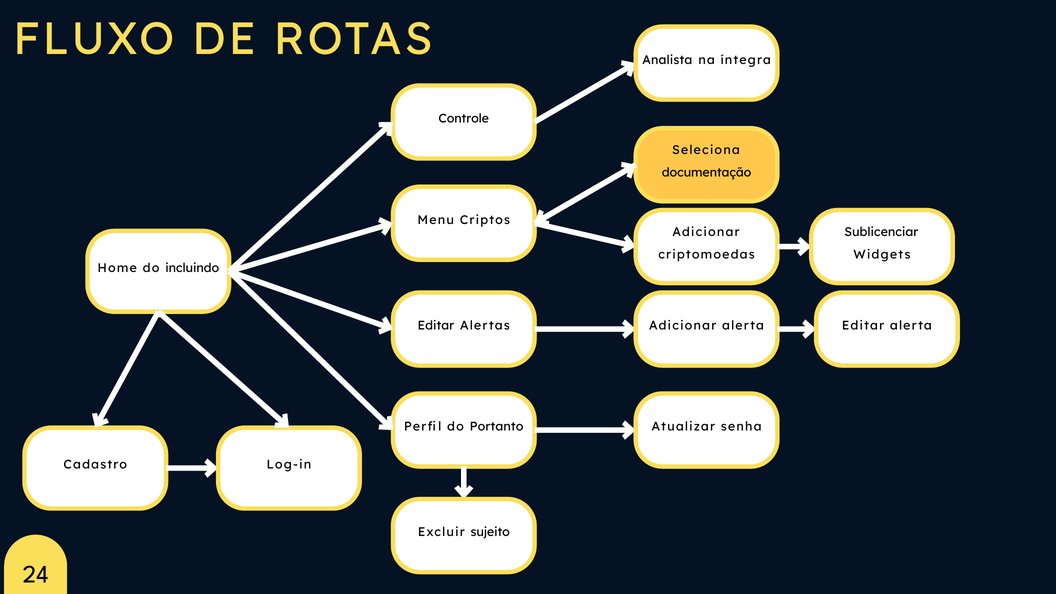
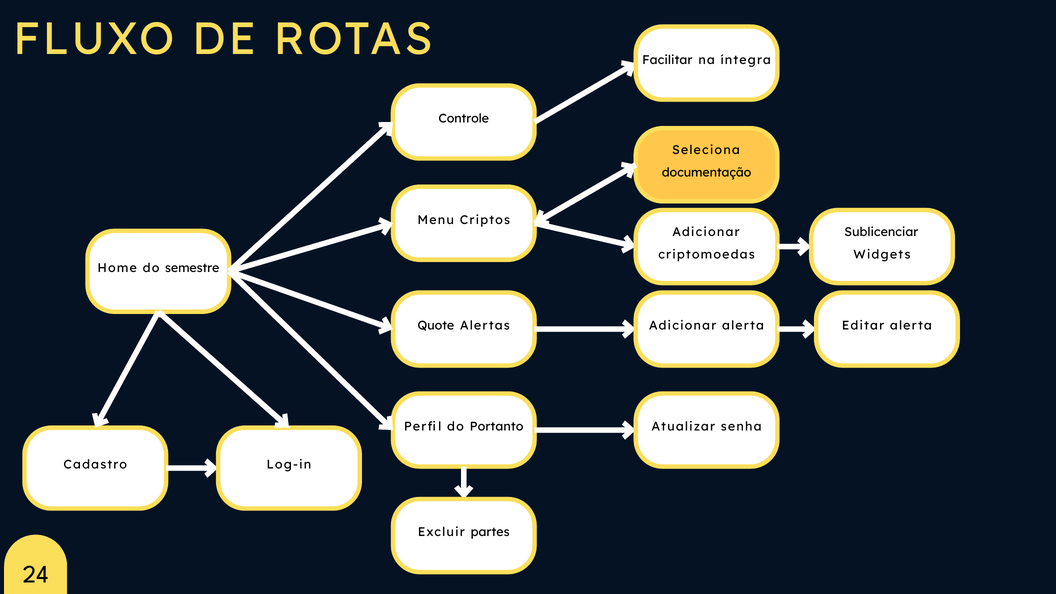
Analista: Analista -> Facilitar (667, 60)
incluindo: incluindo -> semestre (192, 268)
Editar: Editar -> Quote (436, 326)
sujeito: sujeito -> partes (490, 532)
